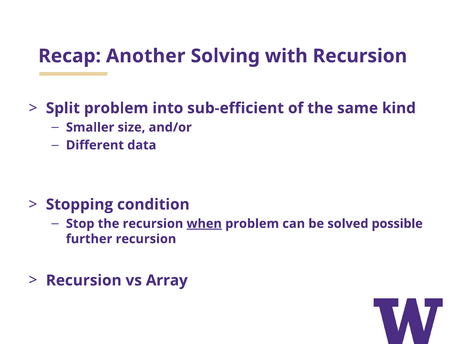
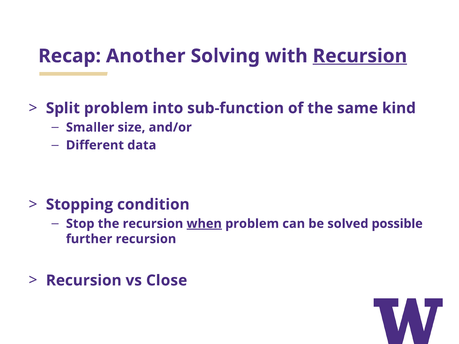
Recursion underline: none -> present (360, 56)
sub-efficient: sub-efficient -> sub-function (236, 108)
Array: Array -> Close (167, 281)
